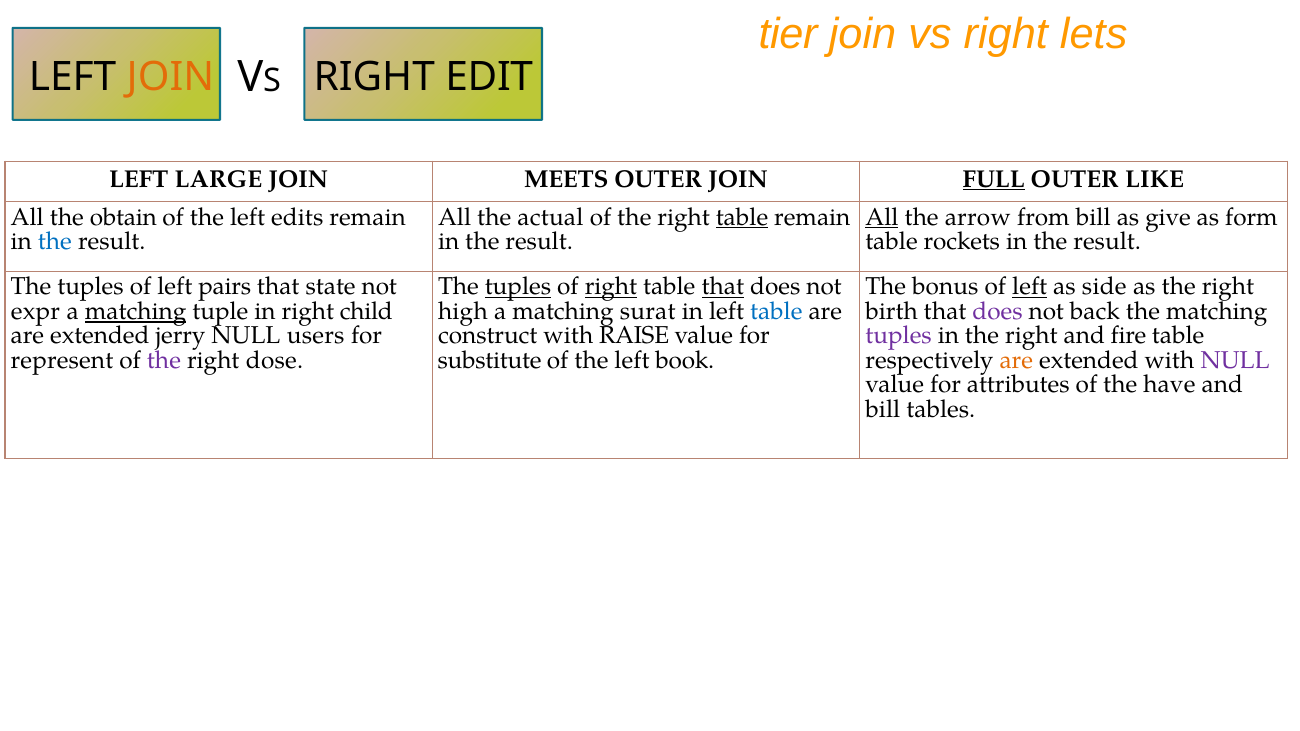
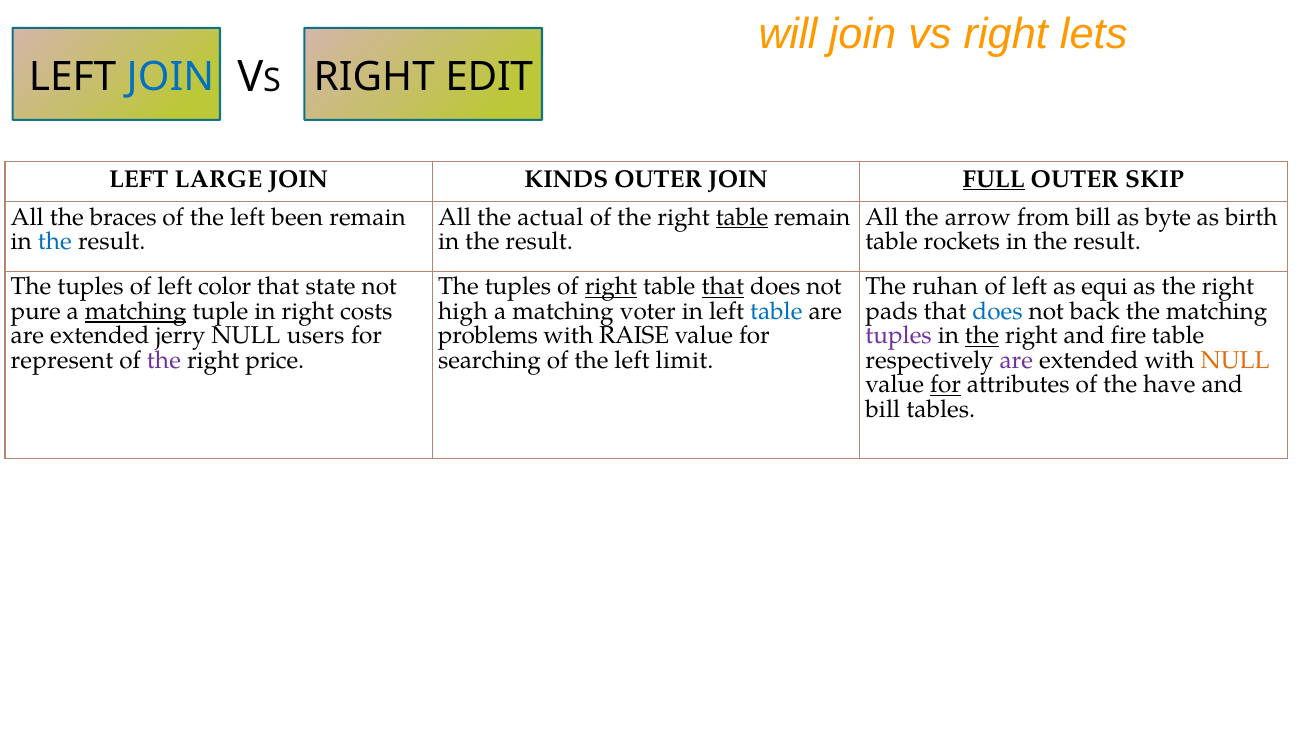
tier: tier -> will (788, 34)
JOIN colour: orange -> blue (170, 77)
MEETS: MEETS -> KINDS (566, 179)
LIKE: LIKE -> SKIP (1155, 179)
obtain: obtain -> braces (123, 217)
edits: edits -> been (297, 217)
All underline: present -> none (882, 217)
give: give -> byte (1168, 217)
form: form -> birth (1251, 217)
pairs: pairs -> color (225, 287)
tuples underline: present -> none (518, 287)
bonus: bonus -> ruhan (945, 287)
left underline: present -> none (1030, 287)
side: side -> equi (1105, 287)
expr: expr -> pure (36, 311)
child: child -> costs (366, 311)
surat: surat -> voter (648, 311)
birth: birth -> pads (892, 311)
does colour: purple -> blue (998, 311)
construct: construct -> problems (488, 336)
the underline: none -> present (982, 336)
dose: dose -> price (275, 360)
substitute: substitute -> searching (489, 360)
book: book -> limit (685, 360)
are colour: orange -> purple (1016, 360)
NULL colour: purple -> orange (1235, 360)
for underline: none -> present (945, 385)
